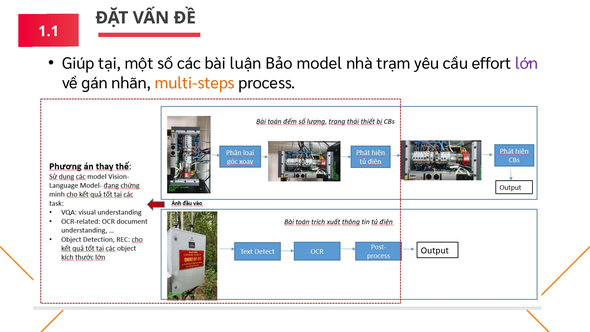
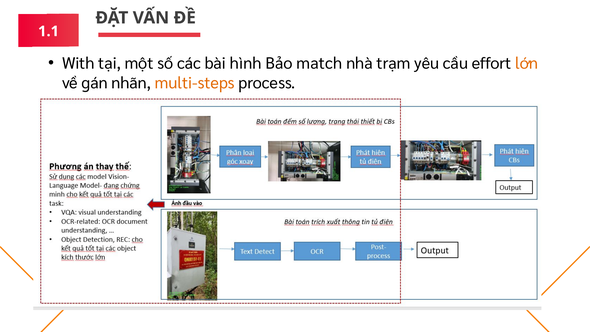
Giúp: Giúp -> With (78, 63)
luận: luận -> hình (246, 63)
model: model -> match (319, 63)
lớn colour: purple -> orange (527, 63)
